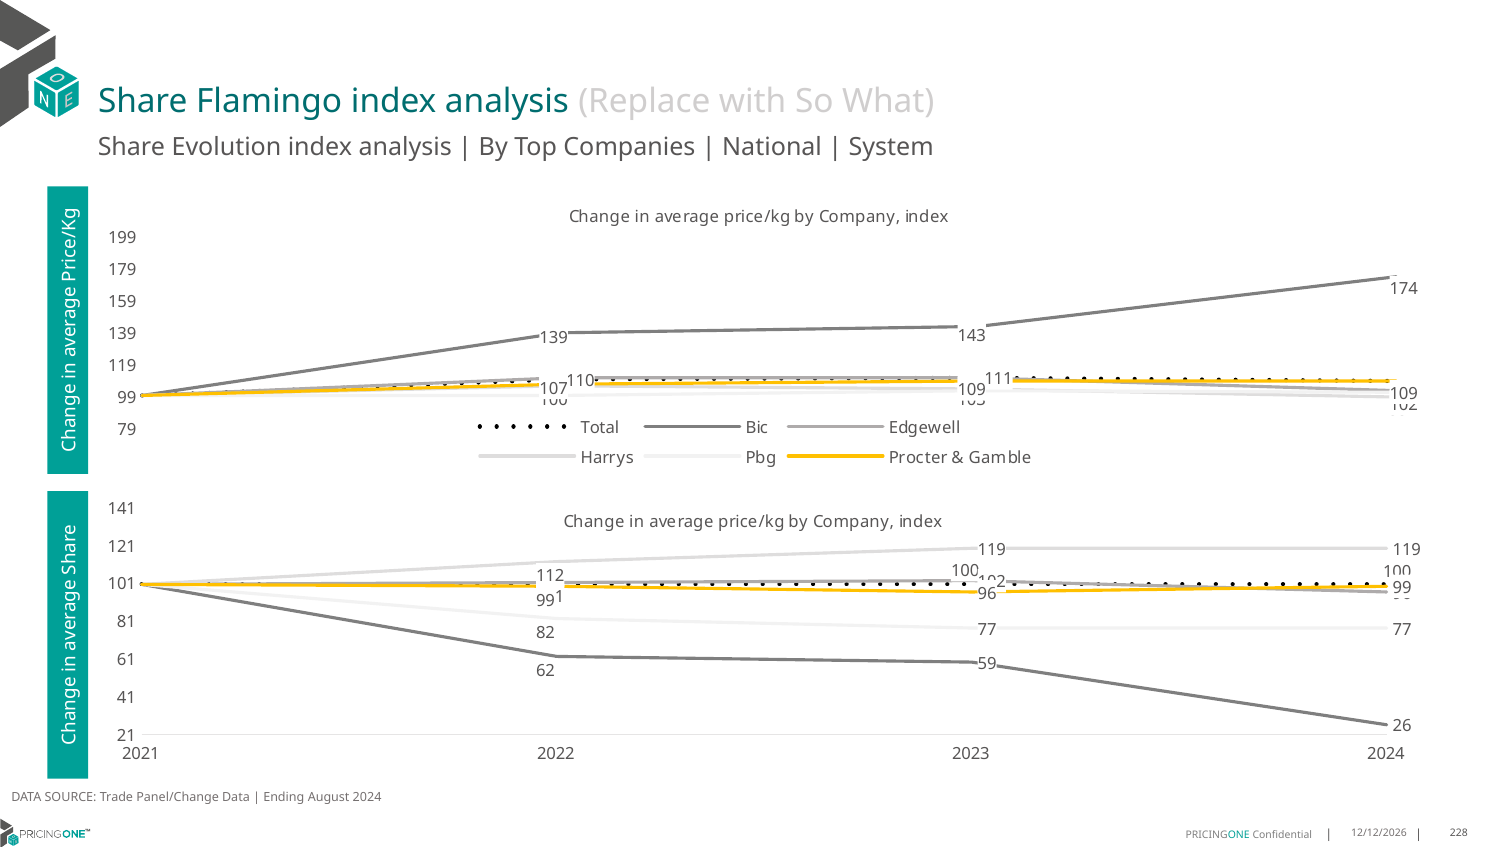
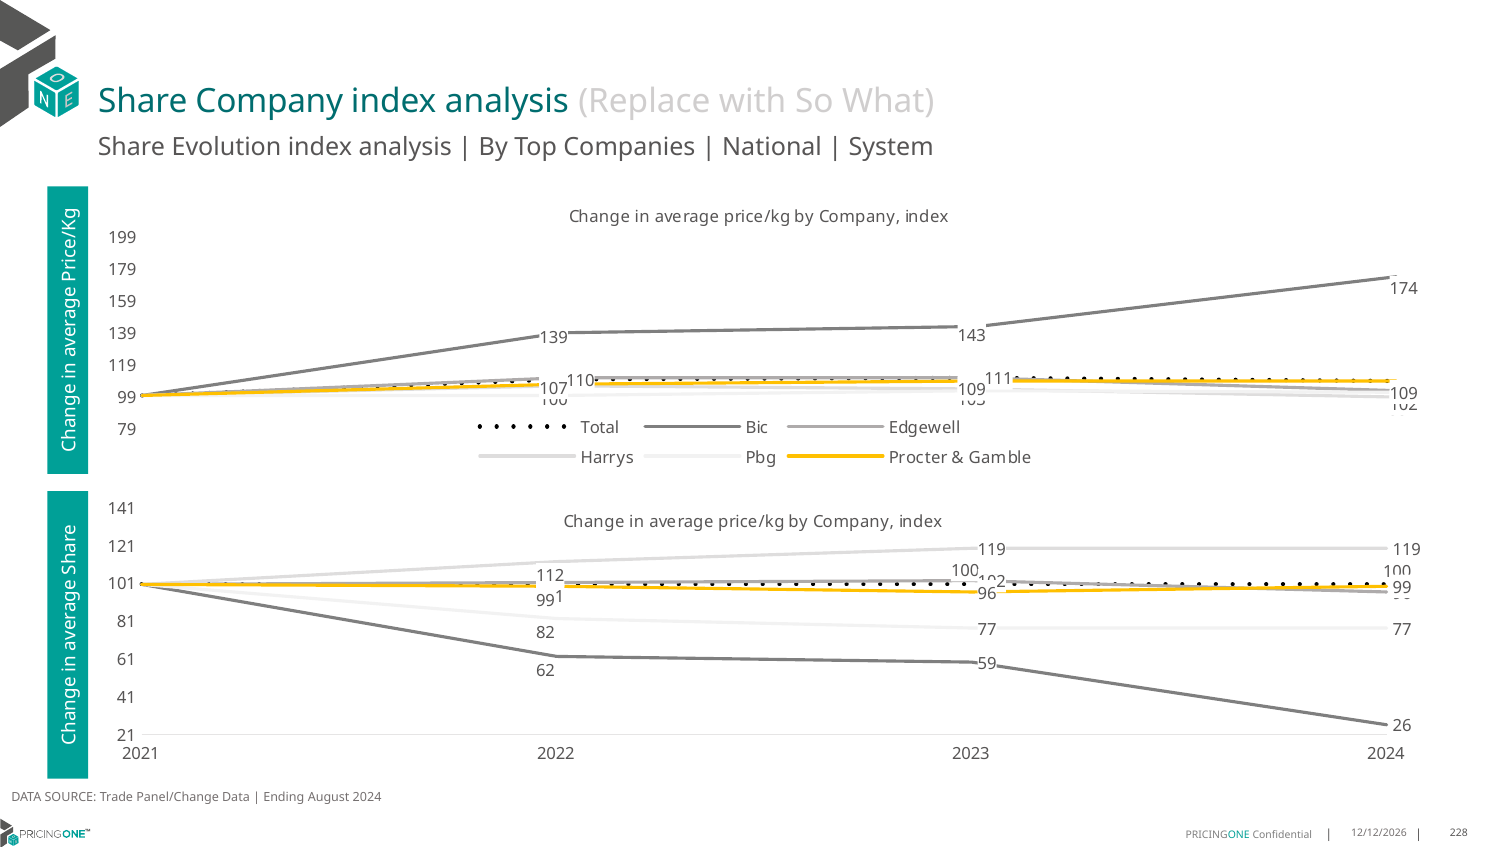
Share Flamingo: Flamingo -> Company (269, 101)
